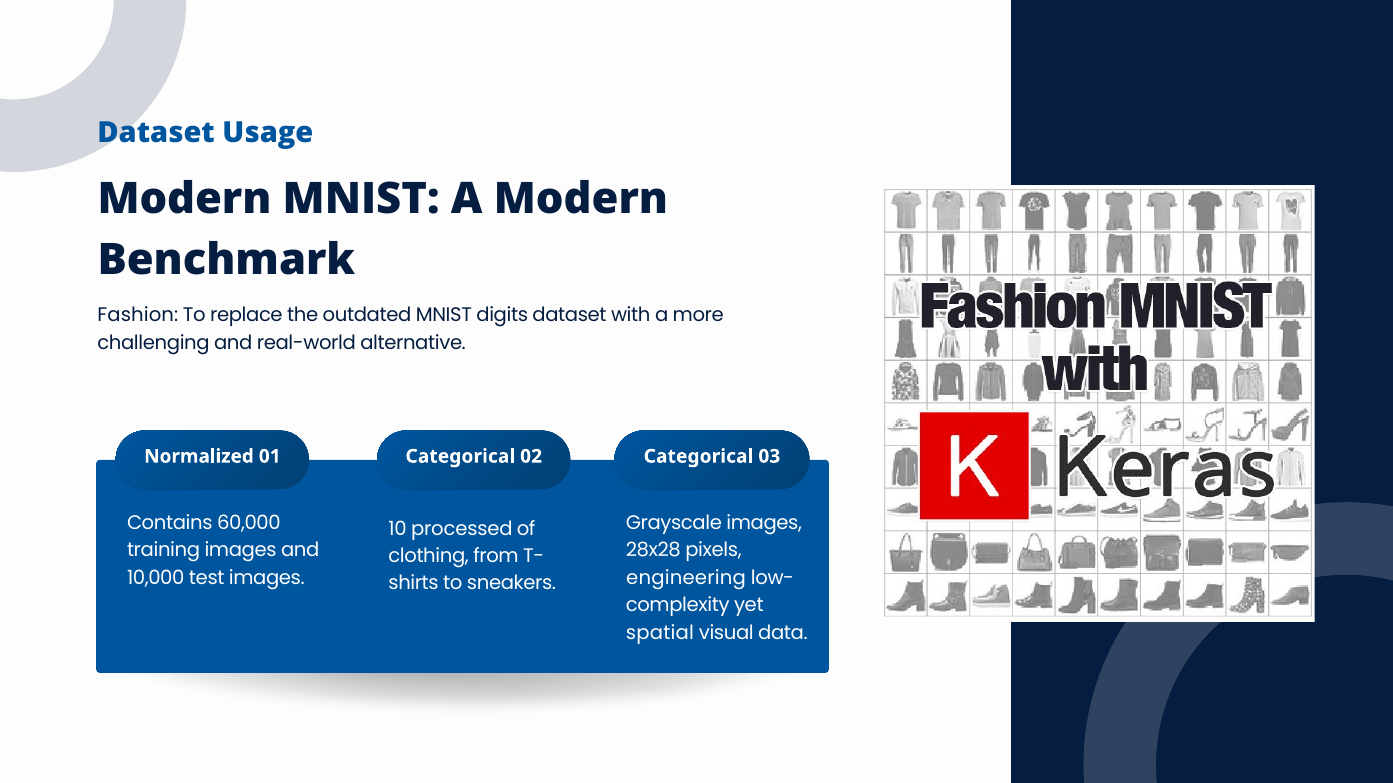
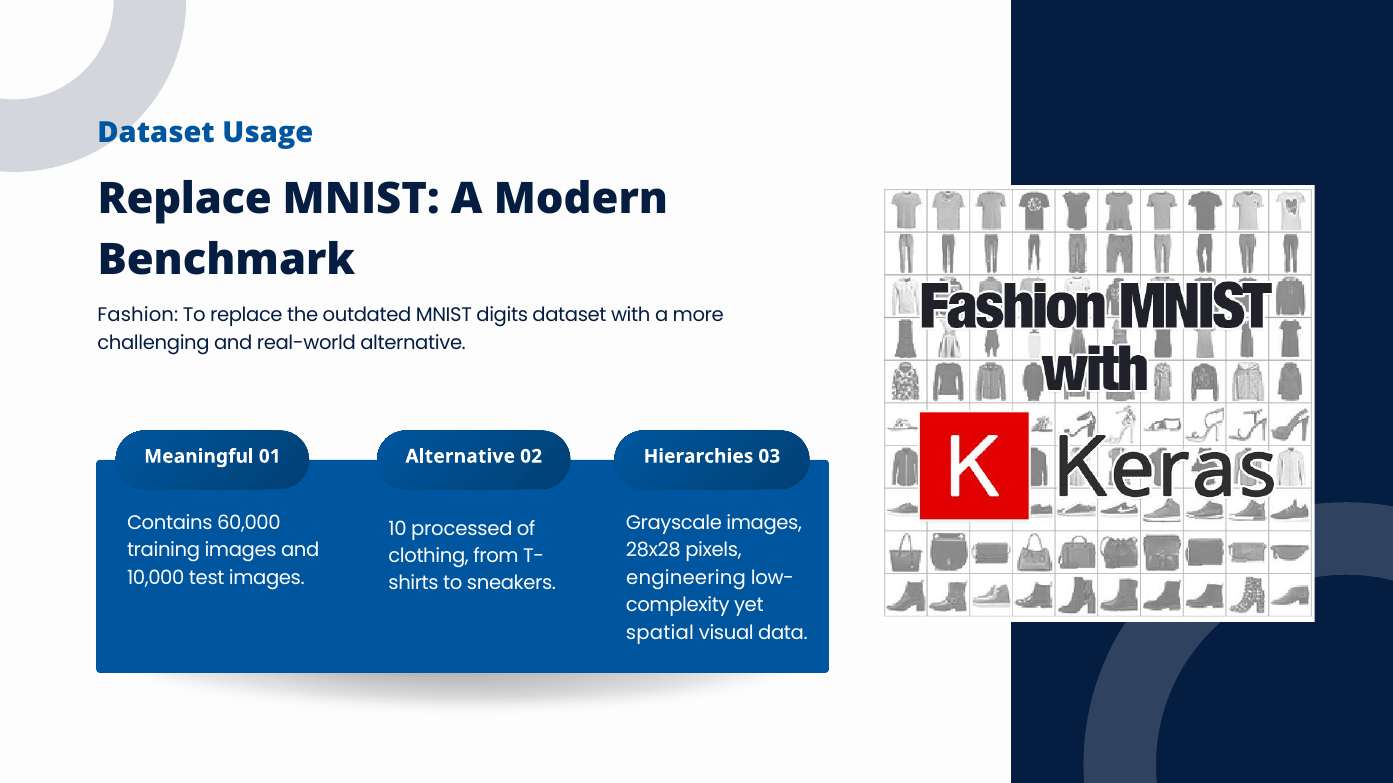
Modern: Modern -> Replace (185, 200)
Normalized: Normalized -> Meaningful (199, 457)
01 Categorical: Categorical -> Alternative (460, 457)
02 Categorical: Categorical -> Hierarchies (699, 457)
